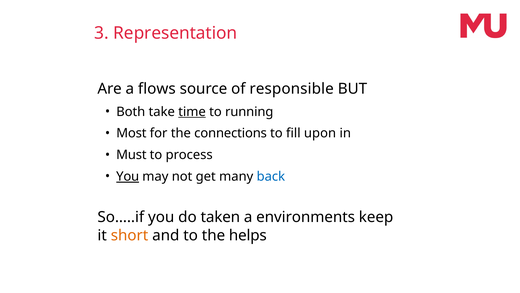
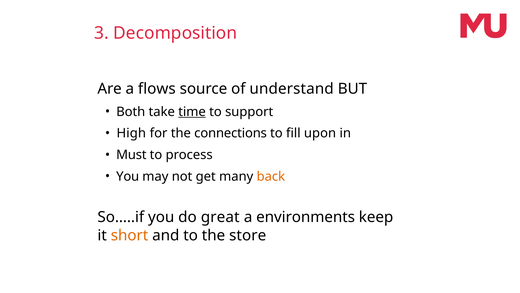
Representation: Representation -> Decomposition (175, 33)
responsible: responsible -> understand (292, 89)
running: running -> support (249, 112)
Most: Most -> High (131, 133)
You underline: present -> none (128, 176)
back colour: blue -> orange (271, 176)
taken: taken -> great (220, 217)
helps: helps -> store (248, 235)
